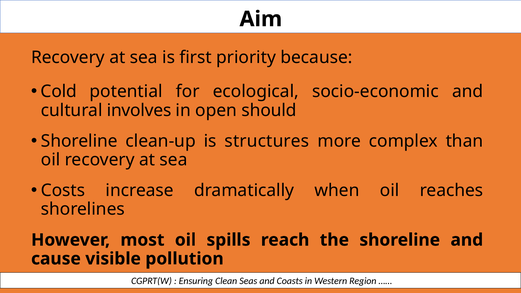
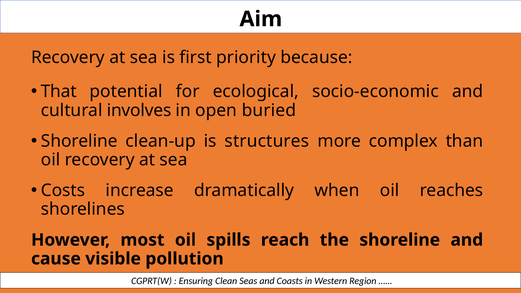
Cold: Cold -> That (59, 92)
should: should -> buried (269, 110)
